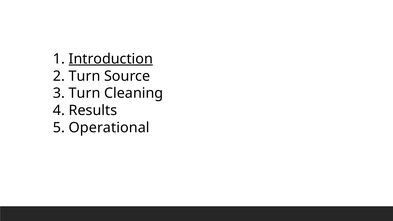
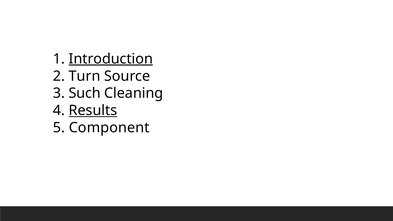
3 Turn: Turn -> Such (85, 93)
Results underline: none -> present (93, 110)
Operational: Operational -> Component (109, 128)
